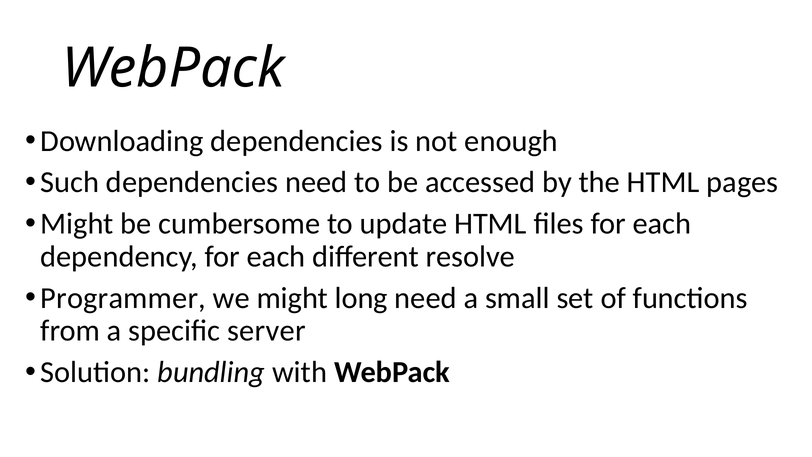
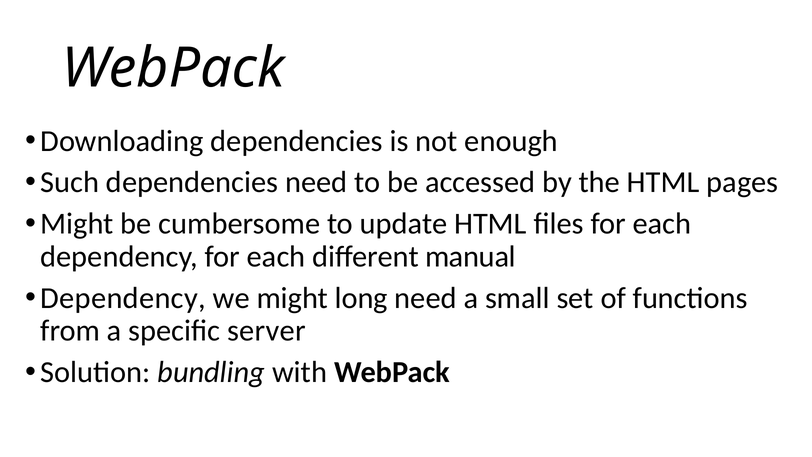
resolve: resolve -> manual (470, 256)
Programmer: Programmer -> Dependency (123, 298)
